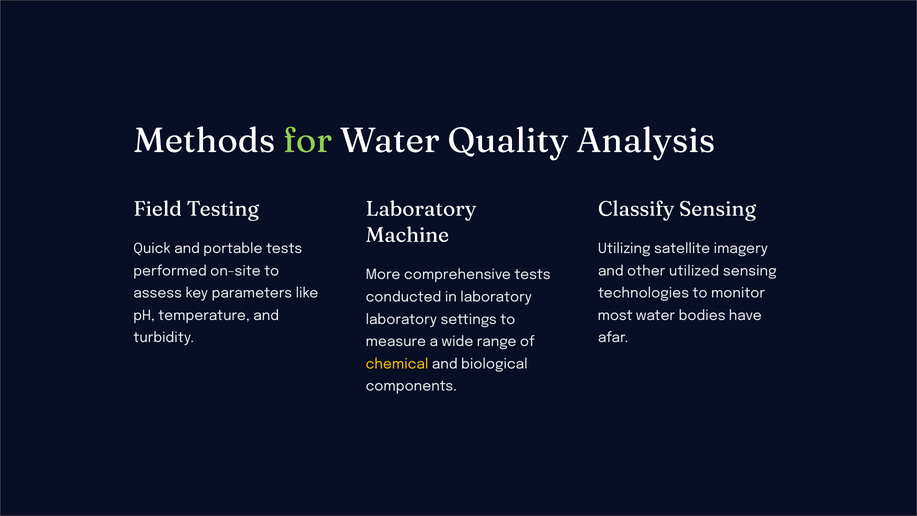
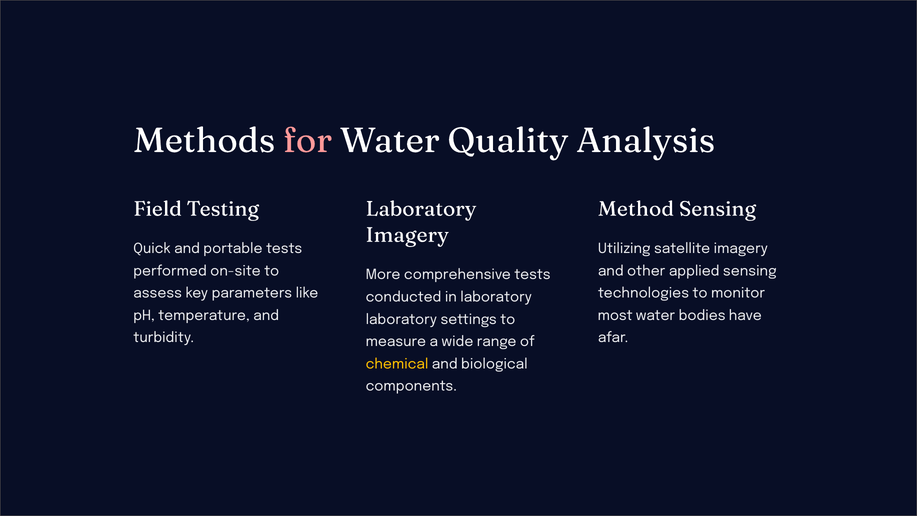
for colour: light green -> pink (308, 140)
Classify: Classify -> Method (636, 209)
Machine: Machine -> Imagery (407, 235)
utilized: utilized -> applied (694, 271)
